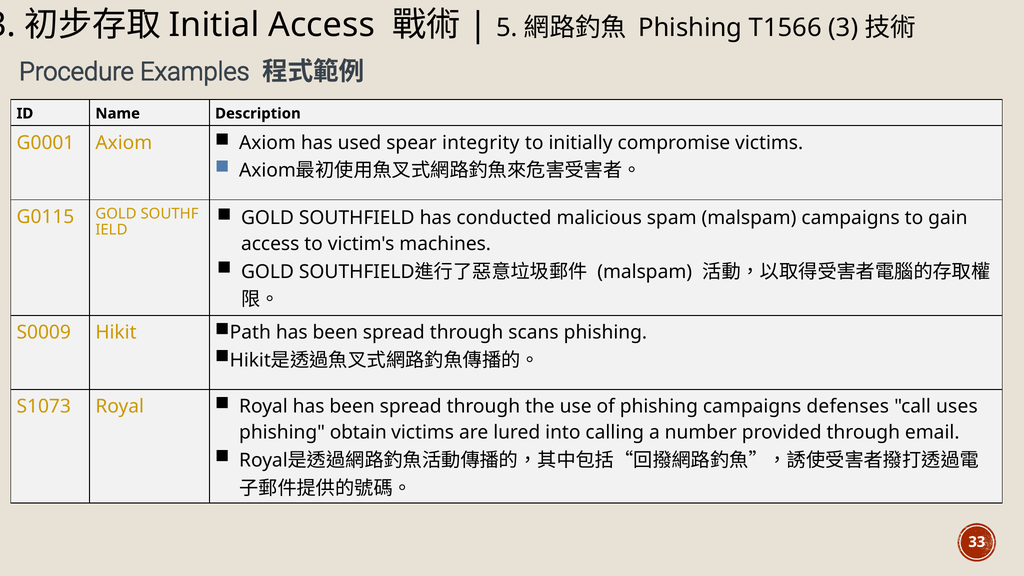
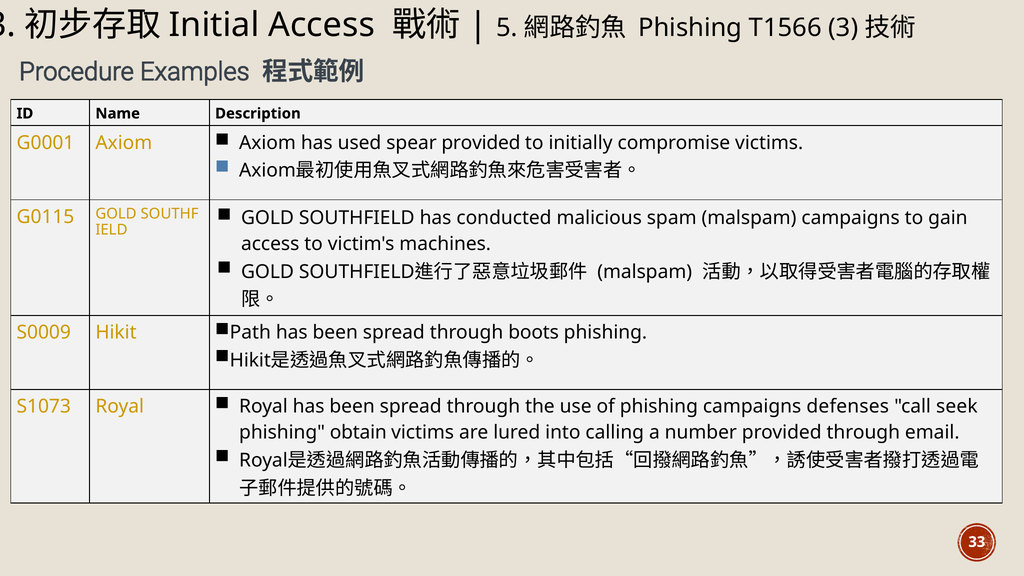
spear integrity: integrity -> provided (481, 143)
scans: scans -> boots (534, 332)
uses: uses -> seek (957, 406)
